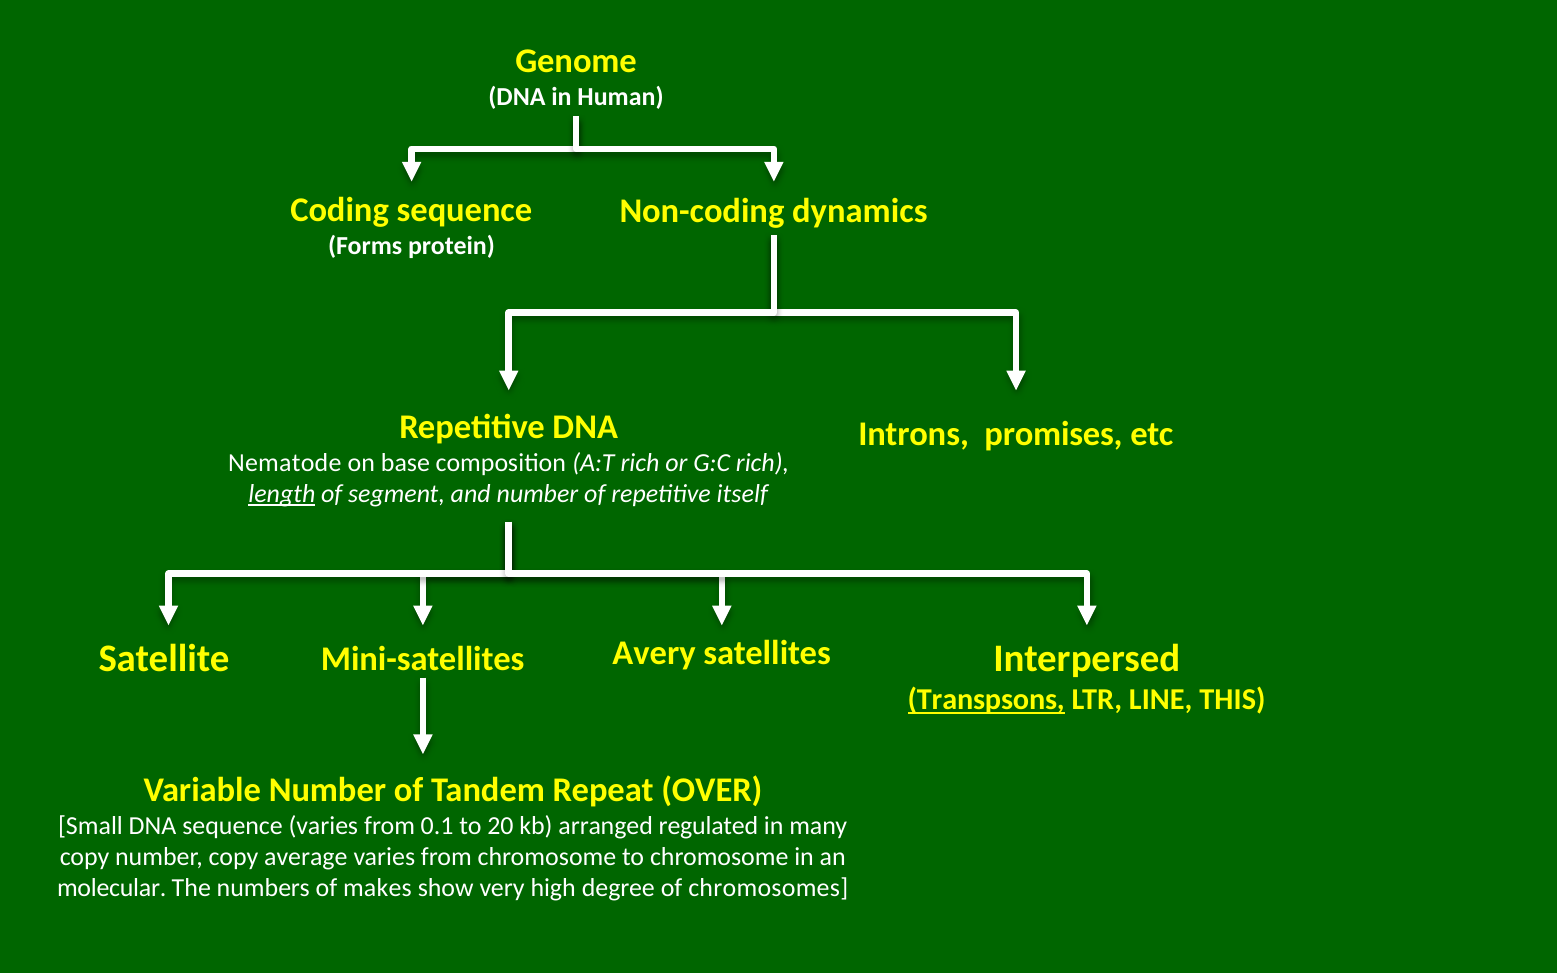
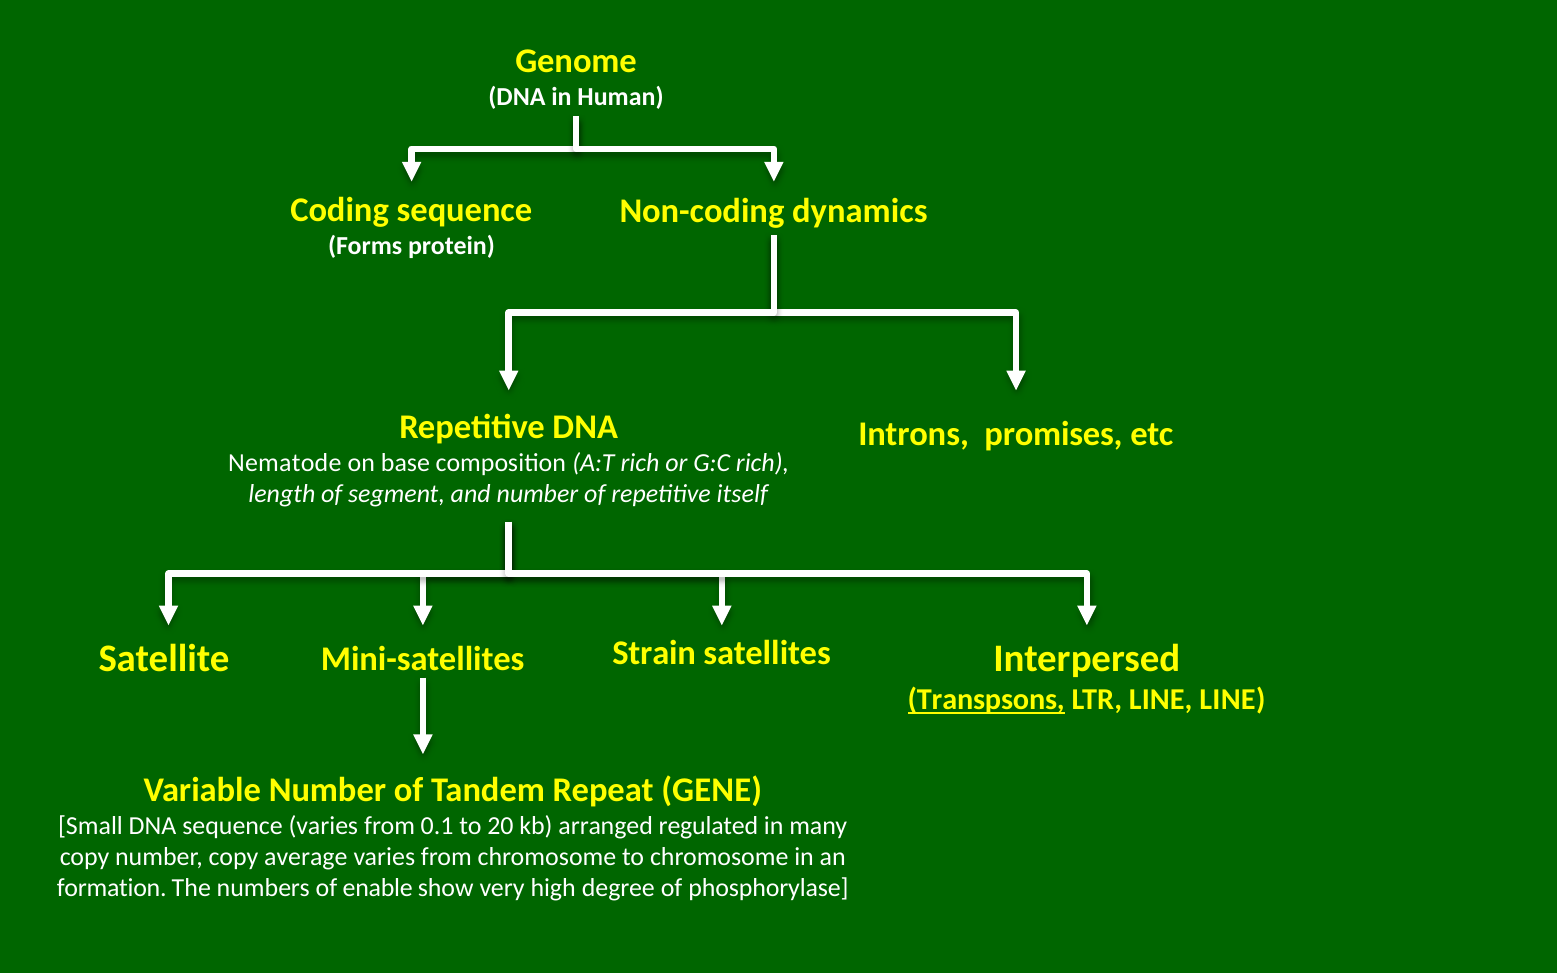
length underline: present -> none (282, 494)
Avery: Avery -> Strain (654, 653)
LINE THIS: THIS -> LINE (1232, 700)
OVER: OVER -> GENE (712, 790)
molecular: molecular -> formation (112, 888)
makes: makes -> enable (378, 888)
chromosomes: chromosomes -> phosphorylase (768, 888)
